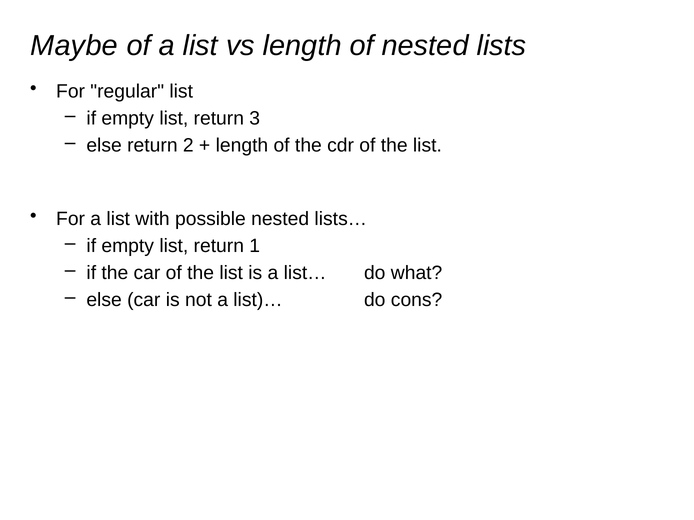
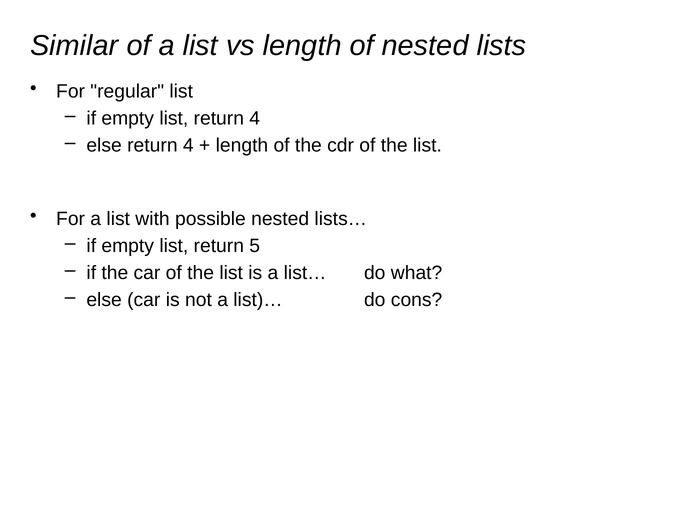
Maybe: Maybe -> Similar (74, 46)
list return 3: 3 -> 4 (255, 119)
else return 2: 2 -> 4 (188, 146)
1: 1 -> 5 (255, 246)
